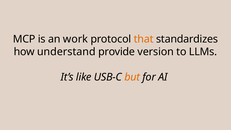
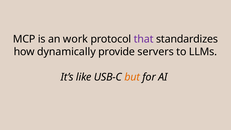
that colour: orange -> purple (144, 39)
understand: understand -> dynamically (66, 52)
version: version -> servers (156, 52)
